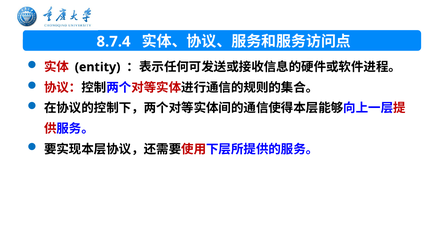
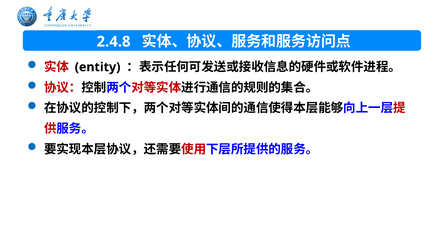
8.7.4: 8.7.4 -> 2.4.8 (114, 42)
